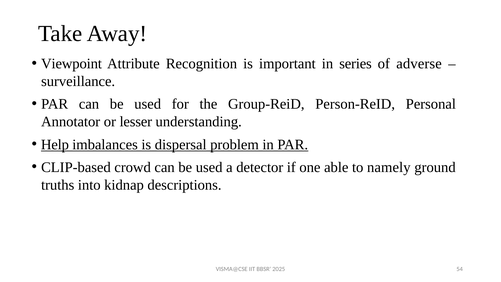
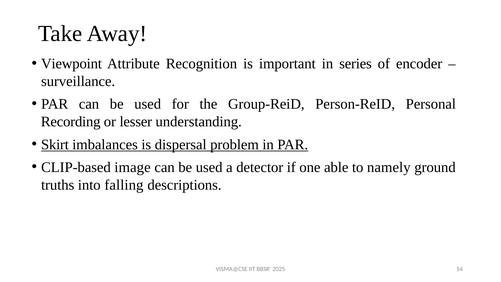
adverse: adverse -> encoder (419, 64)
Annotator: Annotator -> Recording (71, 122)
Help: Help -> Skirt (55, 144)
crowd: crowd -> image (133, 167)
kidnap: kidnap -> falling (124, 185)
